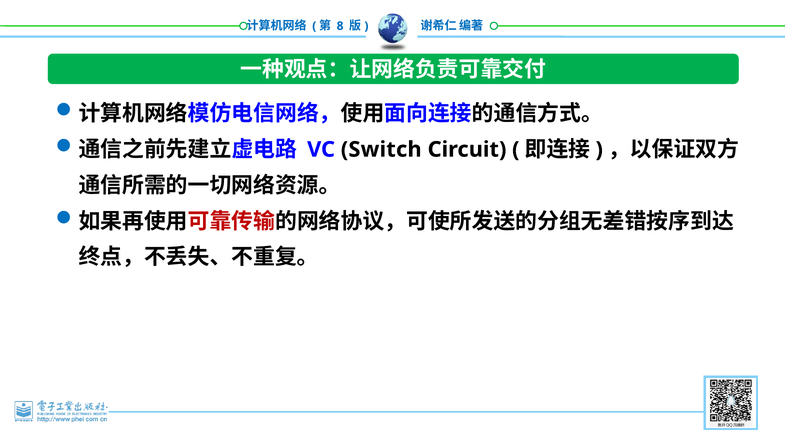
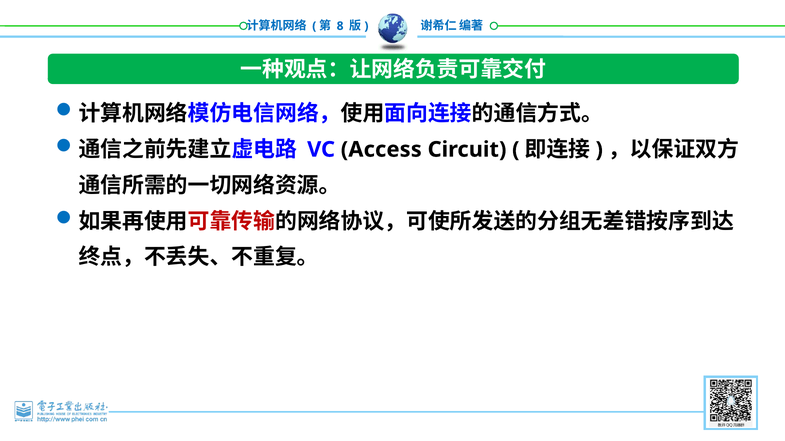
Switch: Switch -> Access (381, 150)
